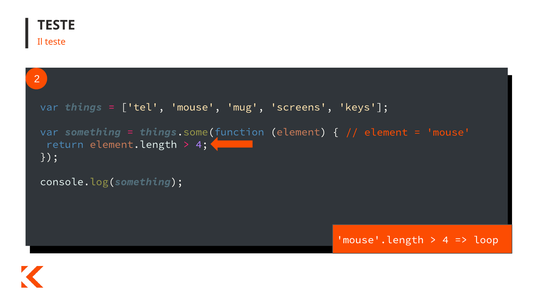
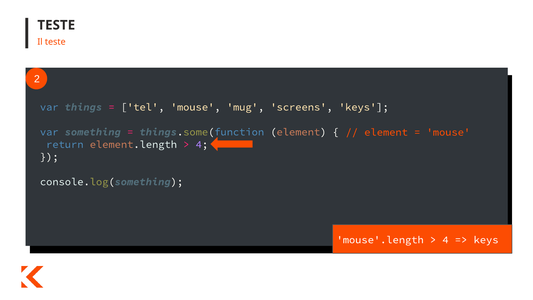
loop: loop -> keys (486, 240)
